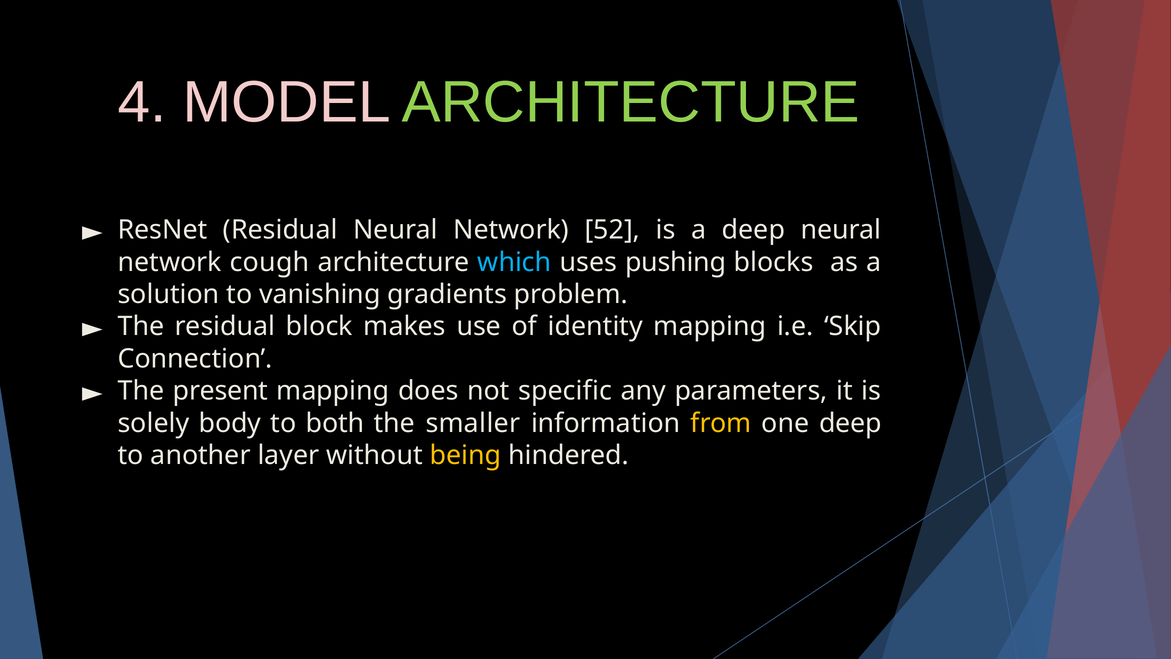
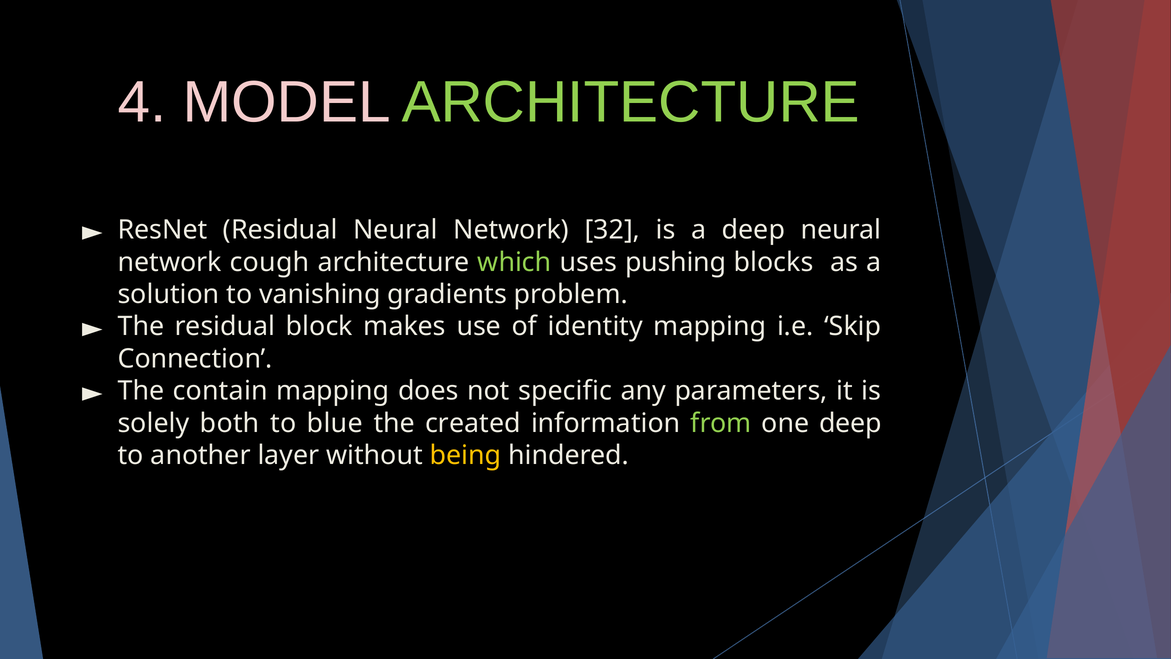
52: 52 -> 32 (612, 230)
which colour: light blue -> light green (514, 262)
present: present -> contain (220, 391)
body: body -> both (230, 423)
both: both -> blue (335, 423)
smaller: smaller -> created (473, 423)
from colour: yellow -> light green (721, 423)
